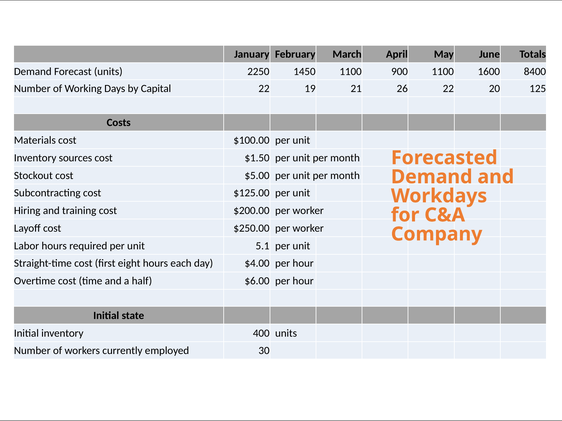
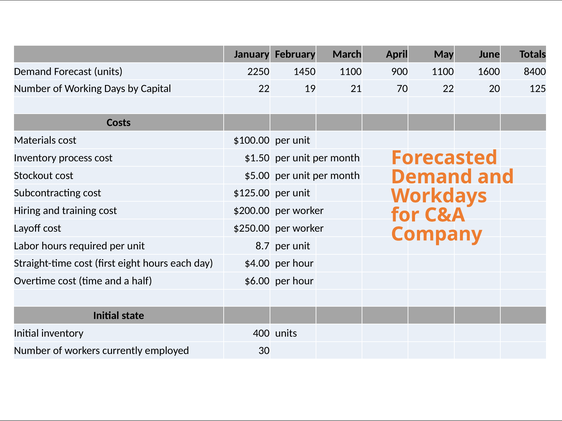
26: 26 -> 70 (402, 89)
sources: sources -> process (75, 158)
5.1: 5.1 -> 8.7 (263, 246)
